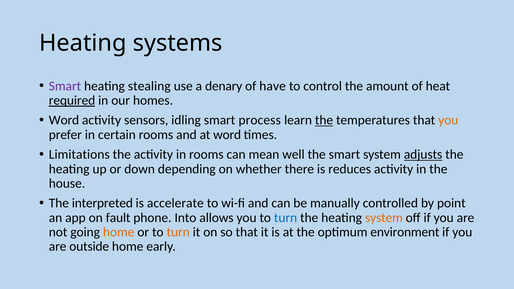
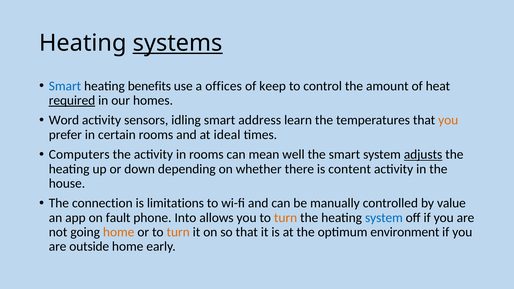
systems underline: none -> present (178, 43)
Smart colour: purple -> blue (65, 86)
stealing: stealing -> benefits (149, 86)
denary: denary -> offices (224, 86)
have: have -> keep (273, 86)
process: process -> address (260, 120)
the underline: present -> none (324, 120)
at word: word -> ideal (227, 135)
Limitations: Limitations -> Computers (79, 155)
reduces: reduces -> content (350, 169)
interpreted: interpreted -> connection (102, 203)
accelerate: accelerate -> limitations (175, 203)
point: point -> value (451, 203)
turn colour: blue -> orange (286, 218)
system colour: orange -> blue (384, 218)
